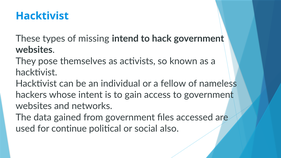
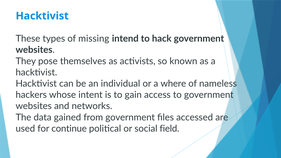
fellow: fellow -> where (173, 84)
also: also -> field (169, 129)
